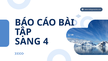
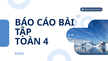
SANG: SANG -> TOÀN (28, 41)
